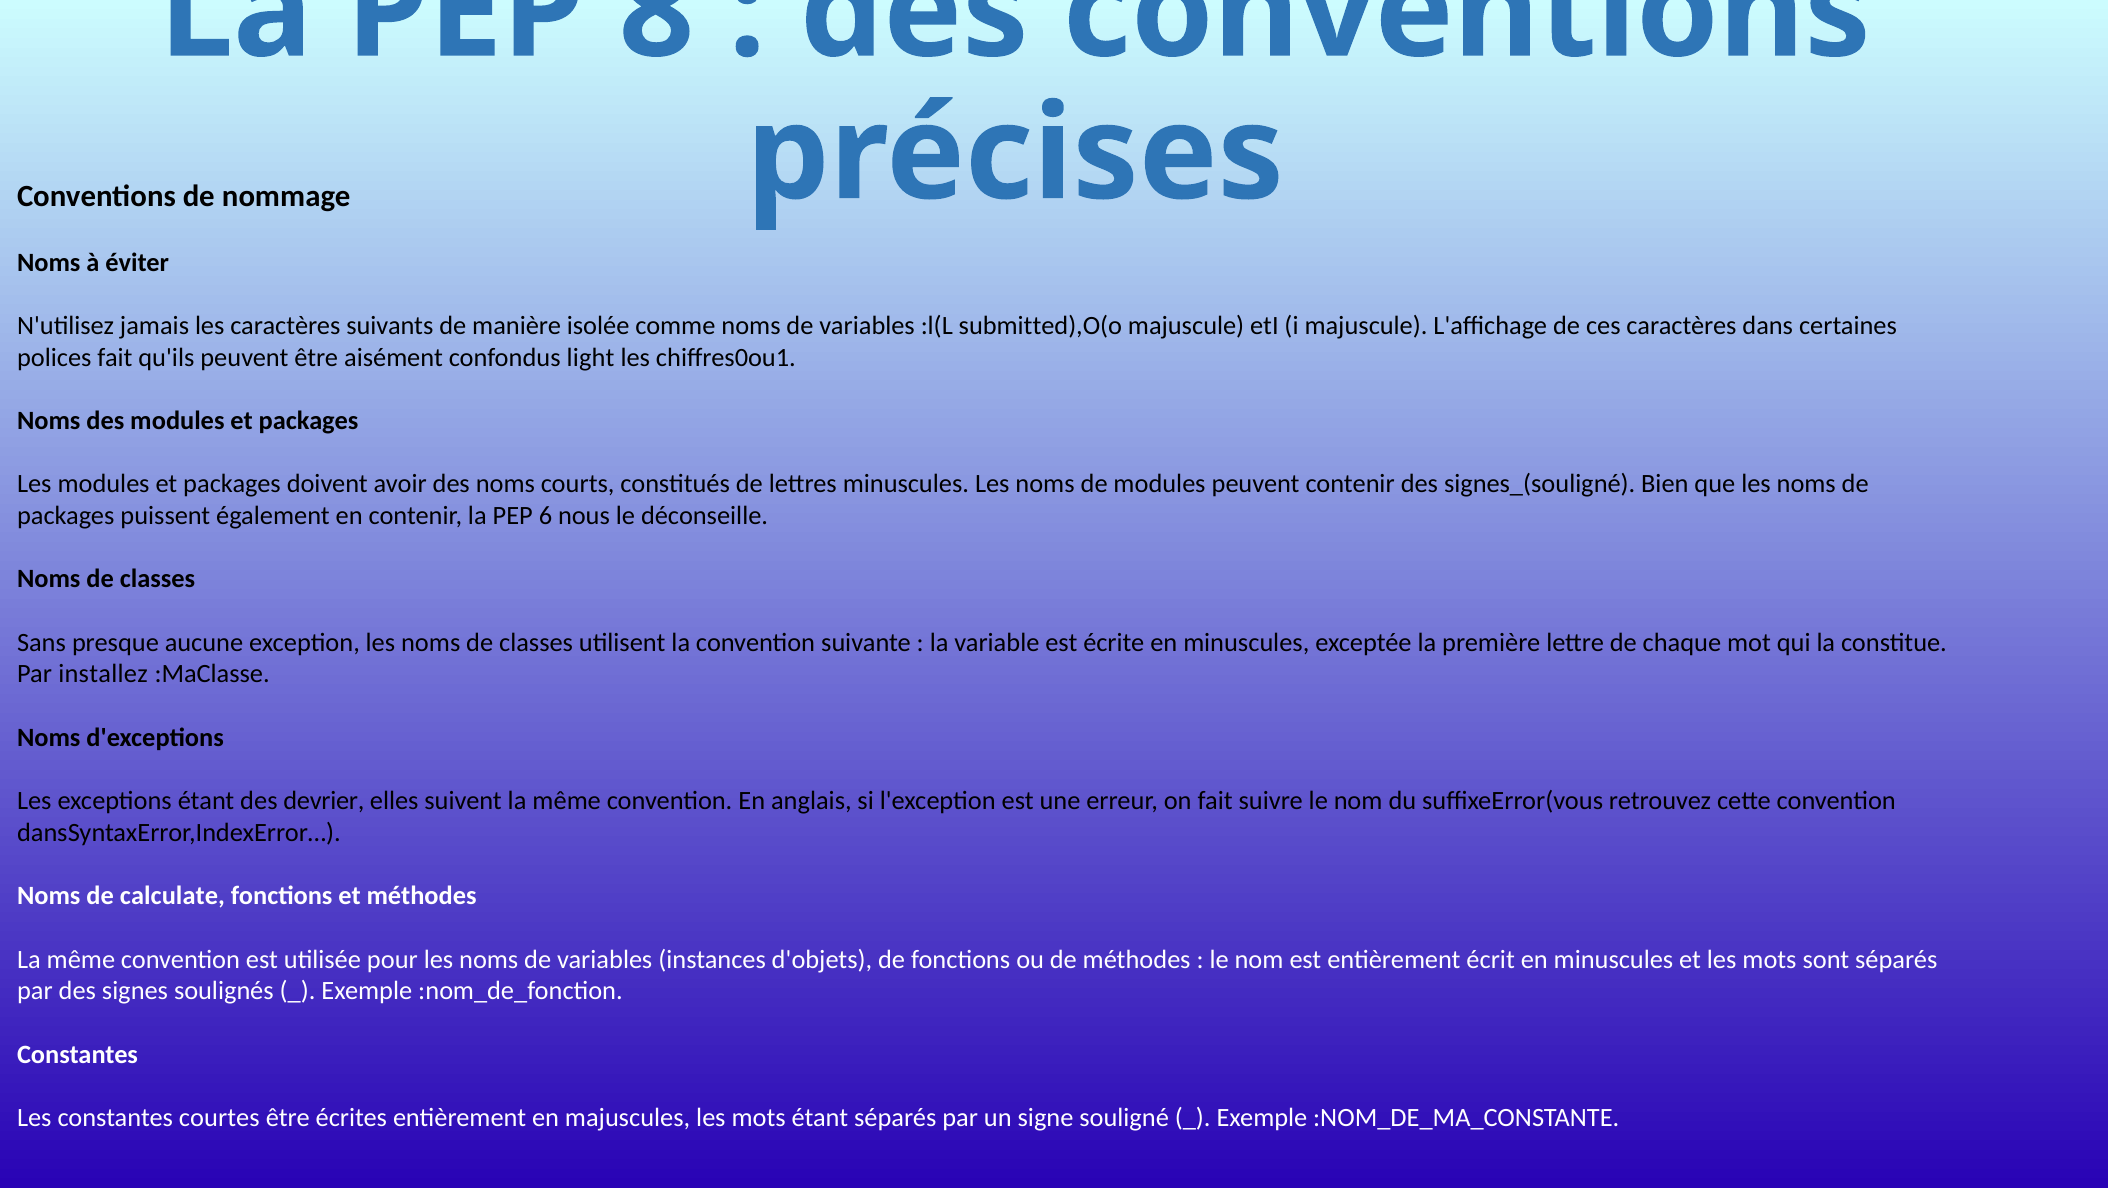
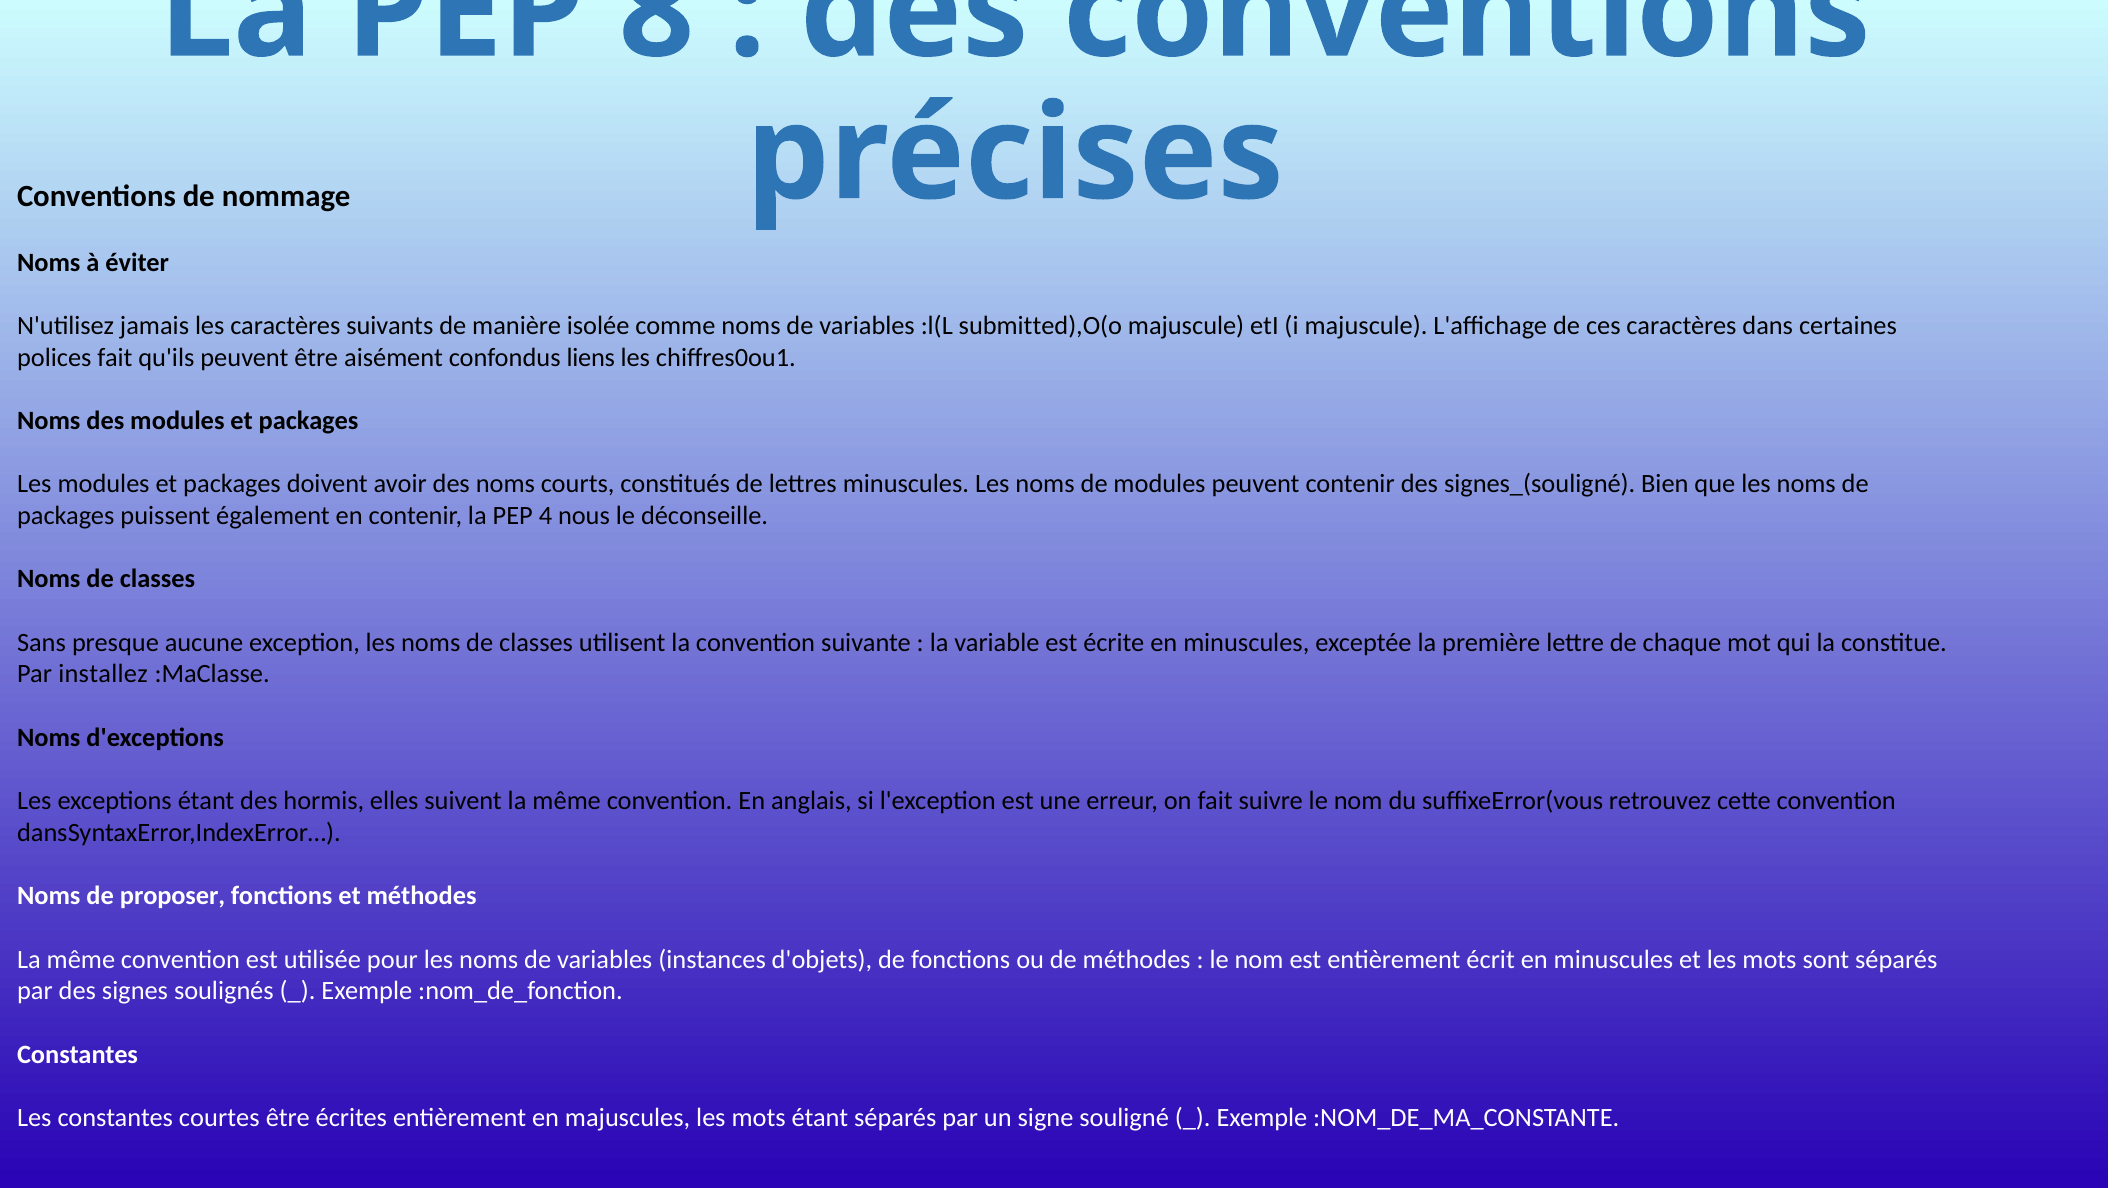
light: light -> liens (591, 358)
6: 6 -> 4 (546, 516)
devrier: devrier -> hormis (324, 801)
calculate: calculate -> proposer (173, 896)
